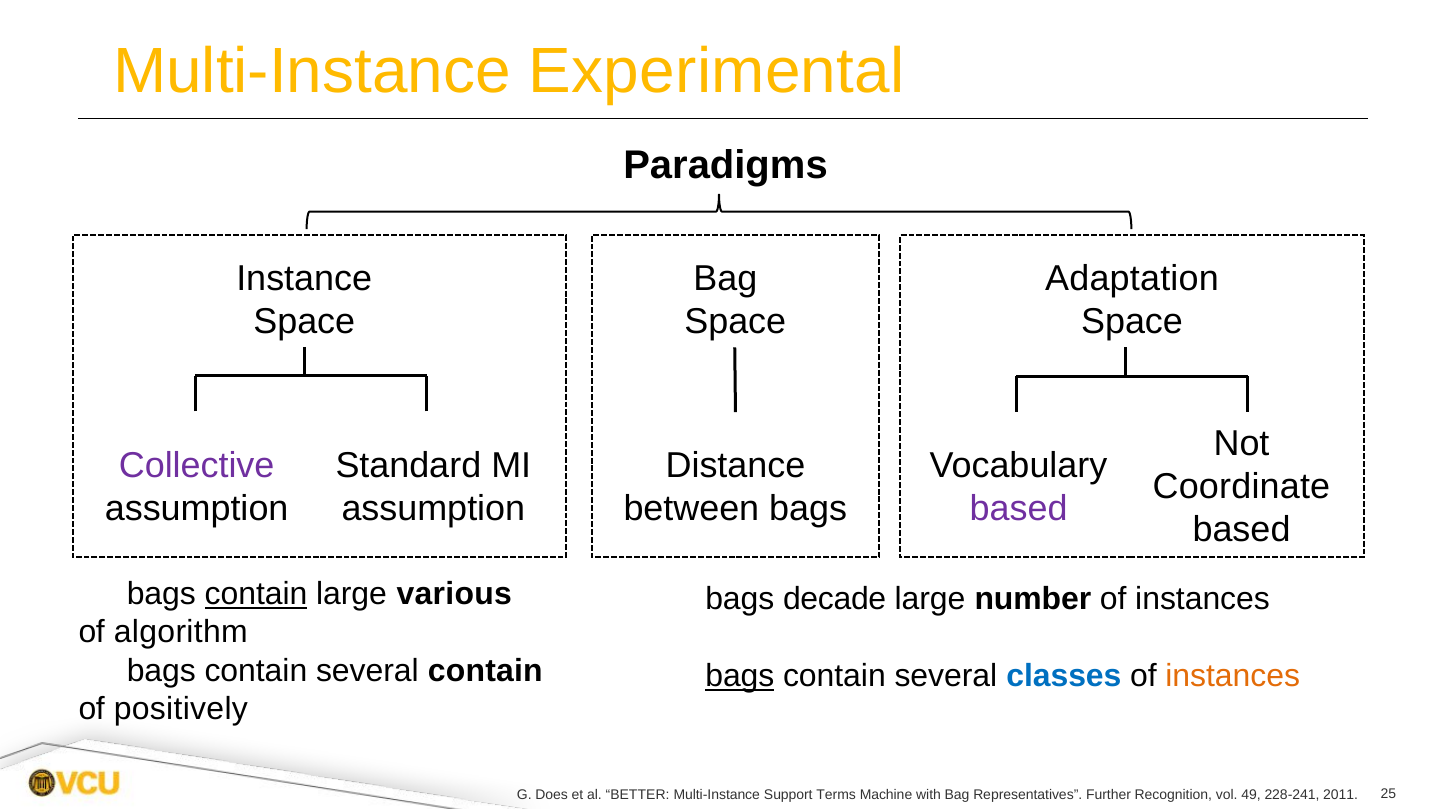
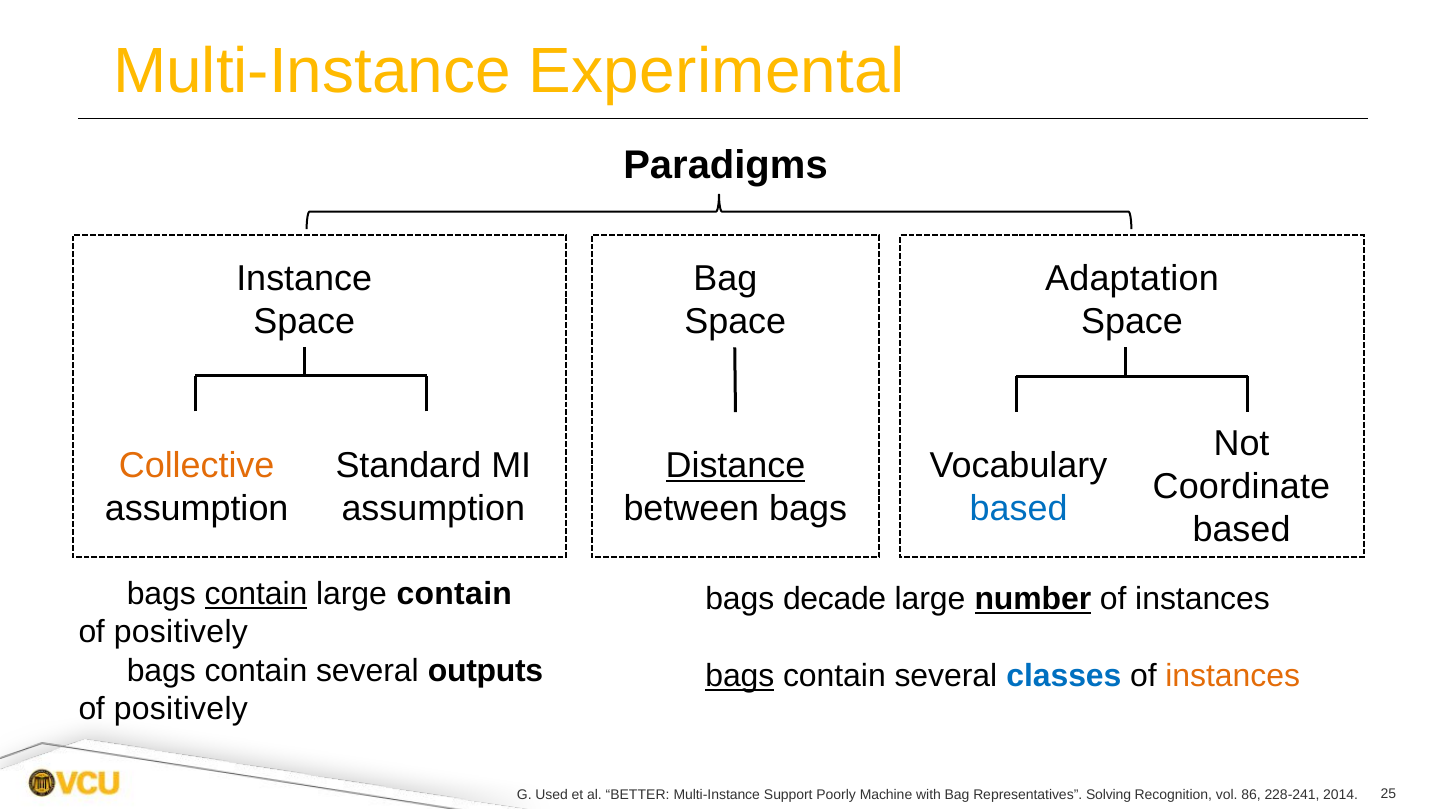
Collective colour: purple -> orange (197, 466)
Distance underline: none -> present (735, 466)
based colour: purple -> blue (1019, 508)
large various: various -> contain (454, 594)
number underline: none -> present (1033, 599)
algorithm: algorithm -> positively (181, 632)
several contain: contain -> outputs (486, 671)
Does: Does -> Used (552, 795)
Terms: Terms -> Poorly (836, 795)
Further: Further -> Solving (1109, 795)
49: 49 -> 86 (1251, 795)
2011: 2011 -> 2014 (1341, 795)
